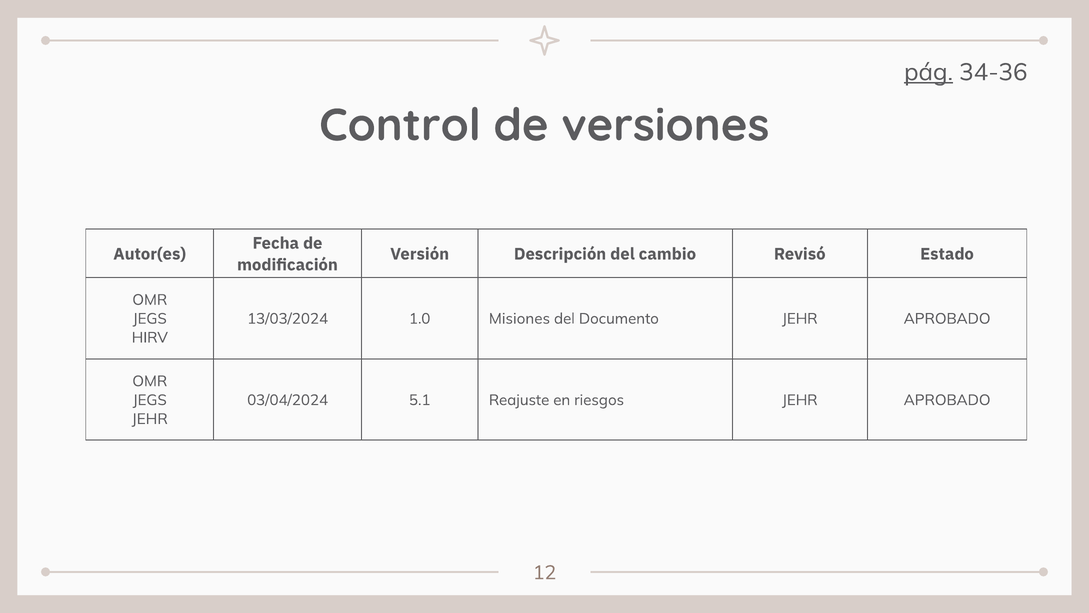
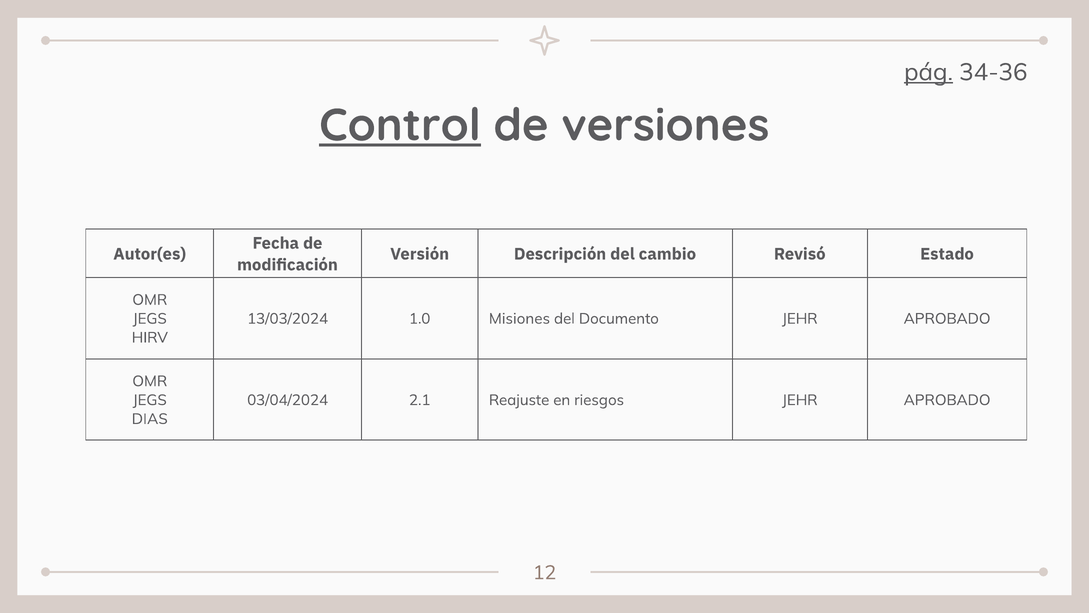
Control underline: none -> present (400, 125)
5.1: 5.1 -> 2.1 (420, 400)
JEHR: JEHR -> DIAS (150, 419)
